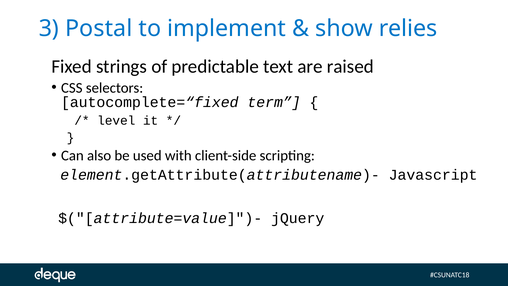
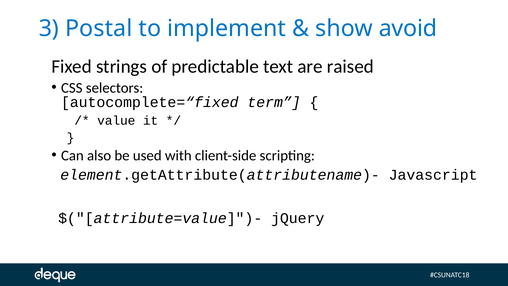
relies: relies -> avoid (408, 29)
level: level -> value (116, 120)
